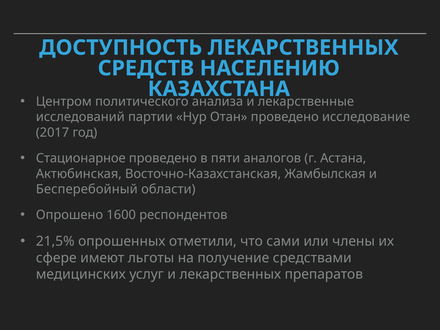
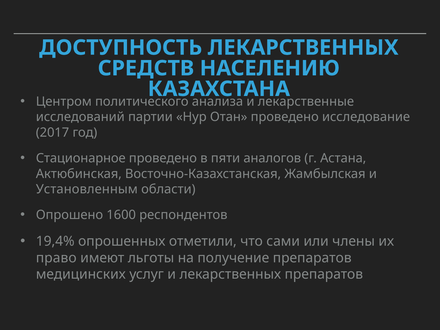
Бесперебойный: Бесперебойный -> Установленным (87, 189)
21,5%: 21,5% -> 19,4% (55, 241)
сфере: сфере -> право (56, 258)
получение средствами: средствами -> препаратов (312, 258)
